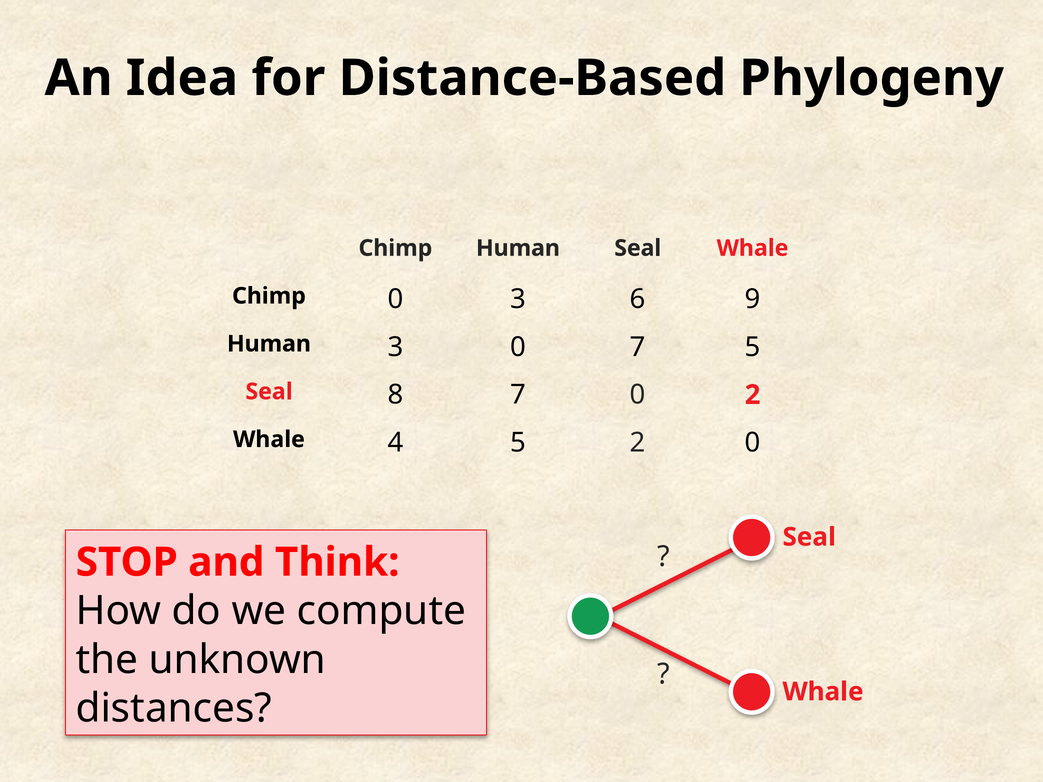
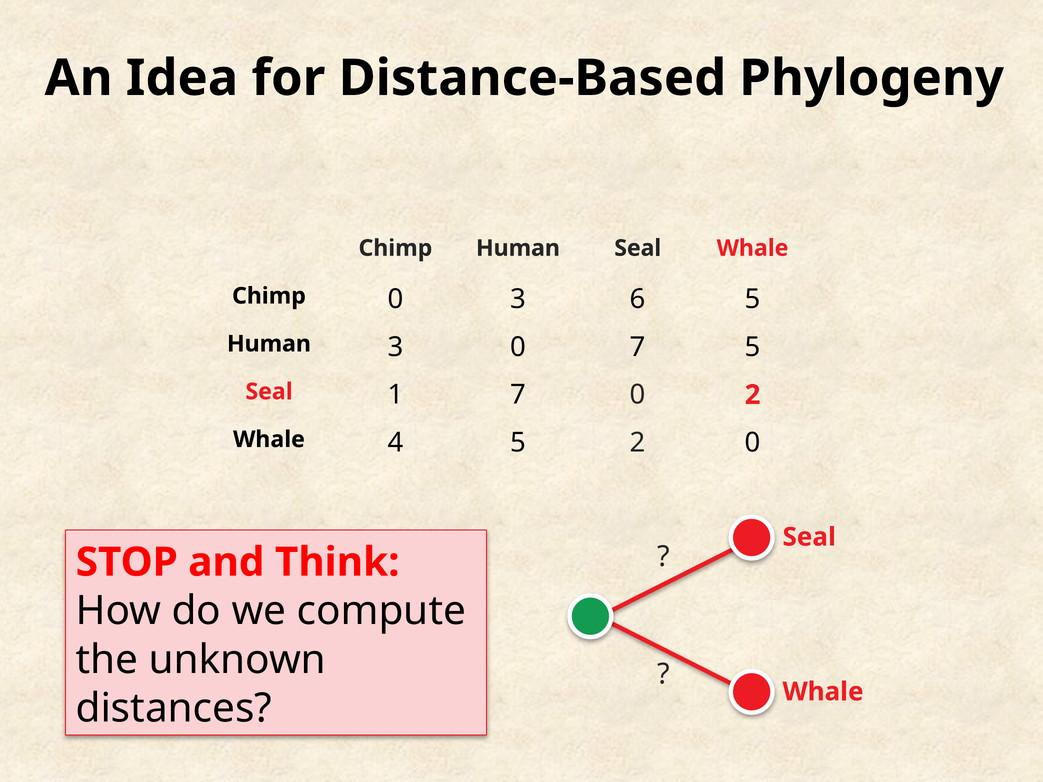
6 9: 9 -> 5 (753, 299)
8: 8 -> 1 (395, 395)
